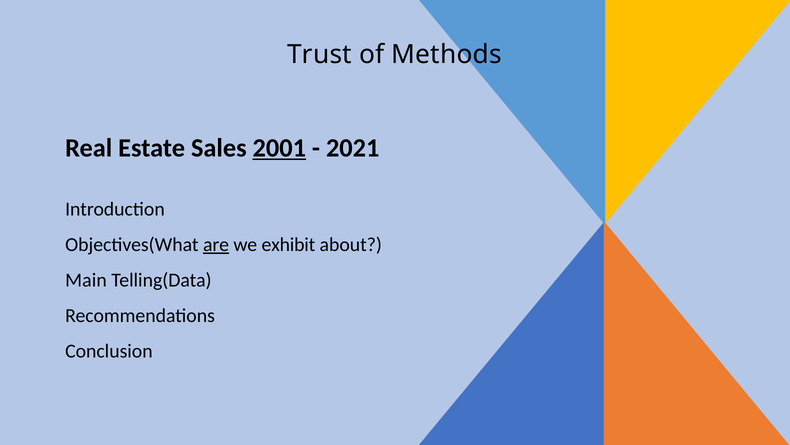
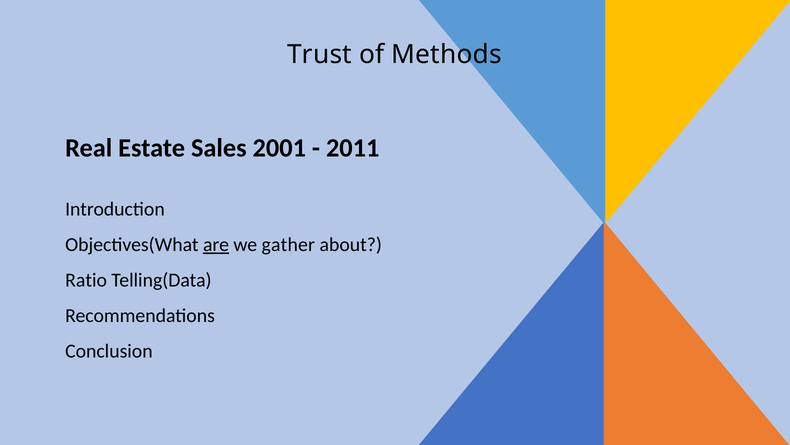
2001 underline: present -> none (279, 148)
2021: 2021 -> 2011 (353, 148)
exhibit: exhibit -> gather (288, 244)
Main: Main -> Ratio (86, 280)
